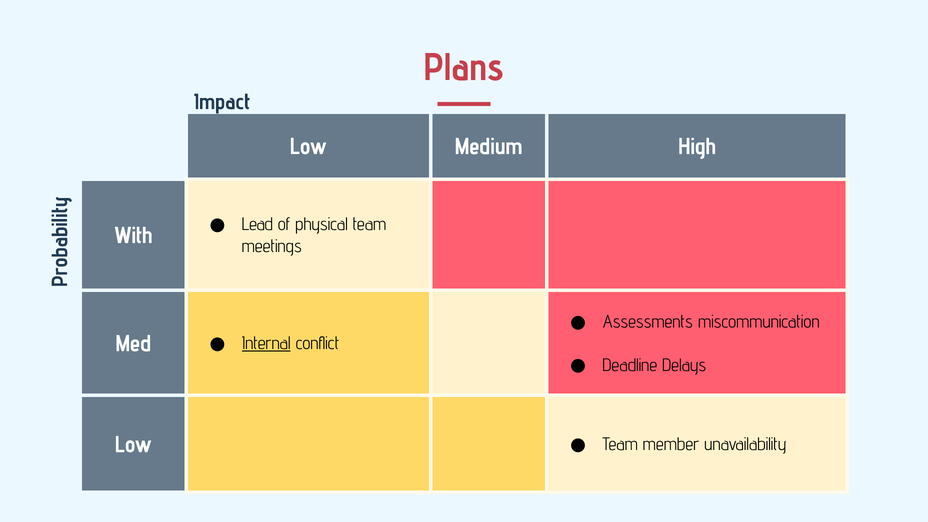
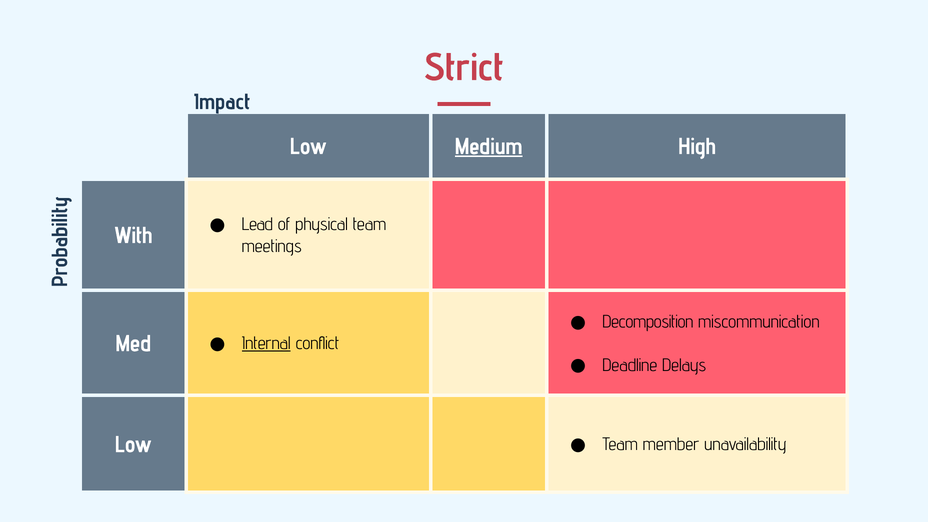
Plans: Plans -> Strict (464, 67)
Medium underline: none -> present (489, 146)
Assessments: Assessments -> Decomposition (648, 322)
